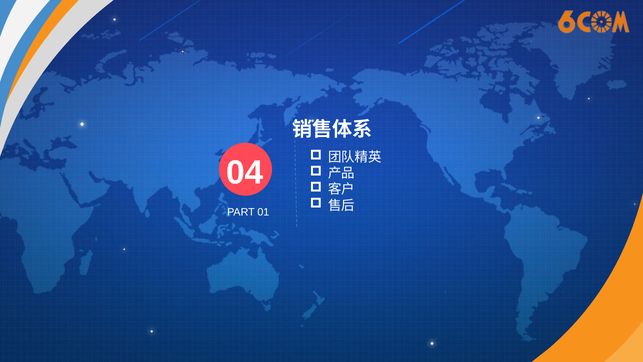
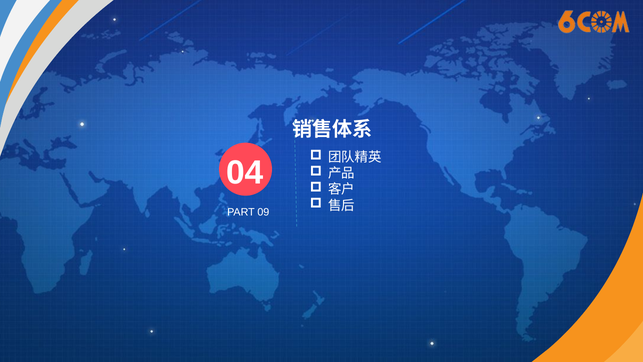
01: 01 -> 09 (263, 212)
